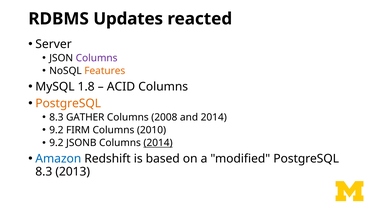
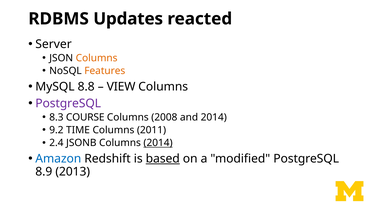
Columns colour: purple -> orange (97, 58)
1.8: 1.8 -> 8.8 (86, 87)
ACID: ACID -> VIEW (121, 87)
PostgreSQL colour: orange -> purple (68, 104)
GATHER: GATHER -> COURSE (85, 117)
FIRM: FIRM -> TIME (78, 130)
2010: 2010 -> 2011 (151, 130)
9.2: 9.2 -> 2.4 (56, 143)
based underline: none -> present (163, 159)
8.3: 8.3 -> 8.9 (44, 172)
